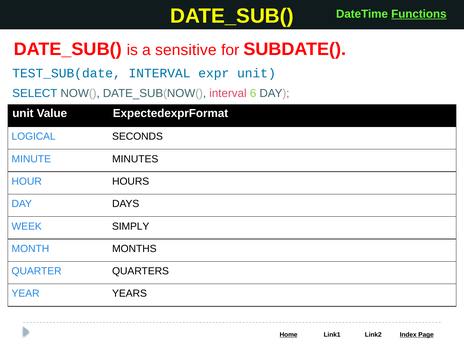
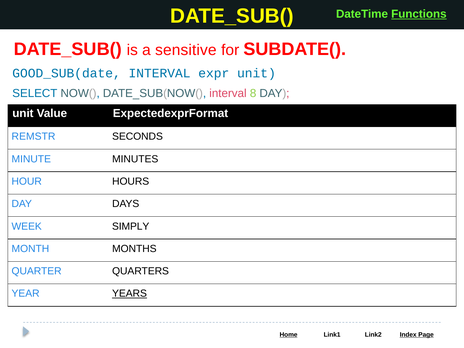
TEST_SUB(date: TEST_SUB(date -> GOOD_SUB(date (67, 73)
6: 6 -> 8 (253, 93)
LOGICAL: LOGICAL -> REMSTR (33, 137)
YEARS underline: none -> present (130, 294)
